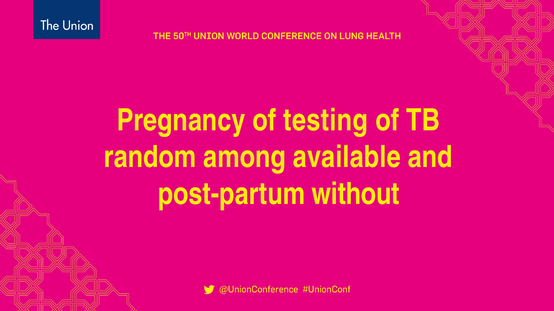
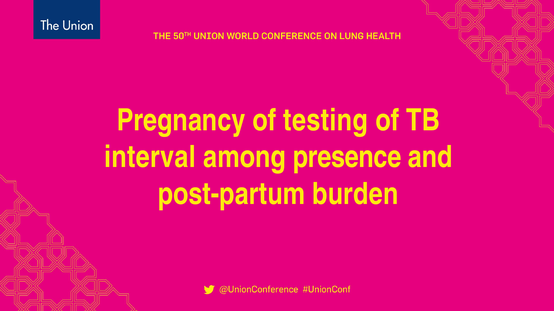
random: random -> interval (150, 157)
available: available -> presence (347, 157)
without: without -> burden (355, 194)
